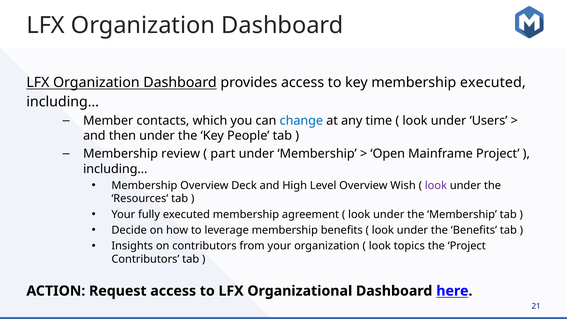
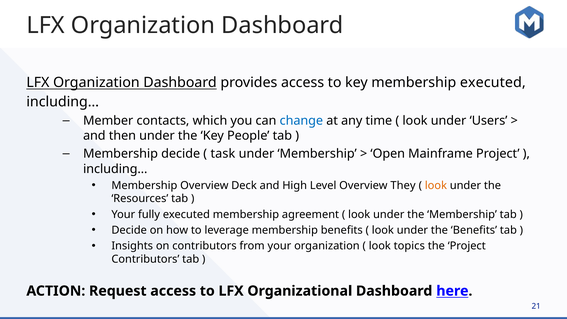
Membership review: review -> decide (181, 154)
part: part -> task (223, 154)
Wish: Wish -> They (403, 185)
look colour: purple -> orange (436, 185)
